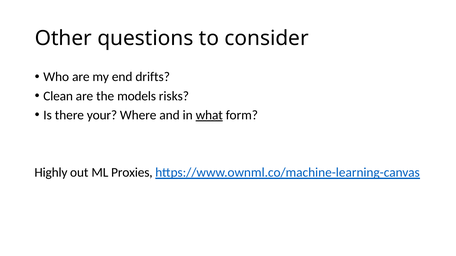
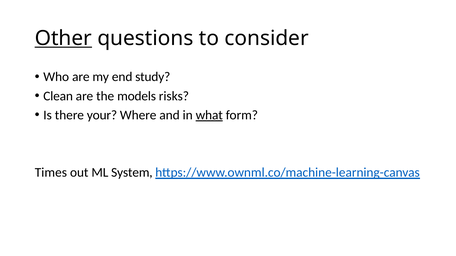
Other underline: none -> present (63, 38)
drifts: drifts -> study (153, 77)
Highly: Highly -> Times (51, 173)
Proxies: Proxies -> System (132, 173)
